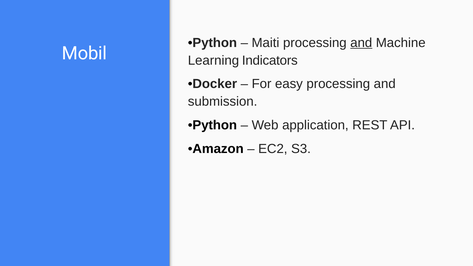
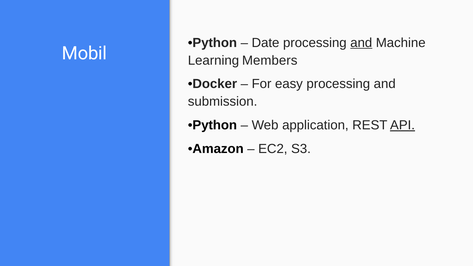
Maiti: Maiti -> Date (265, 43)
Indicators: Indicators -> Members (270, 60)
API underline: none -> present (403, 125)
